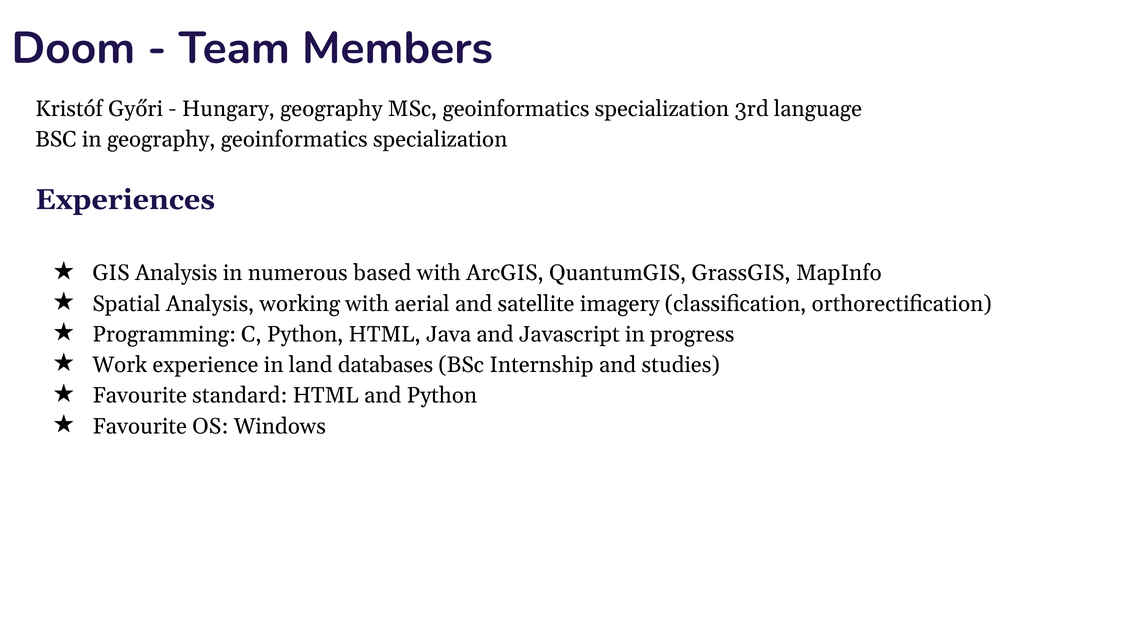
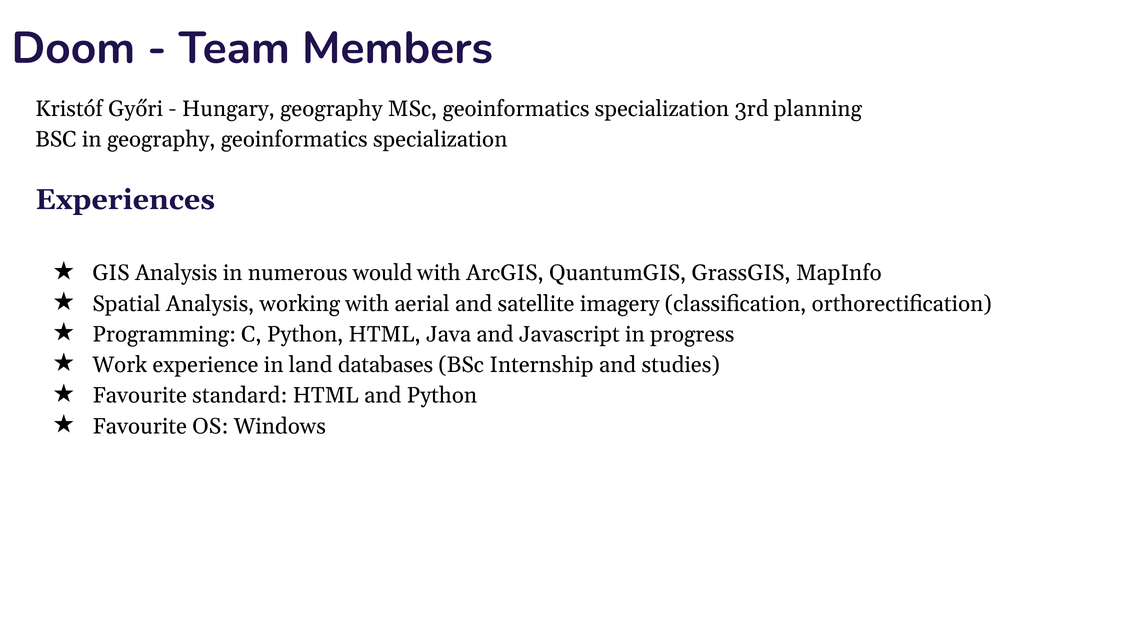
language: language -> planning (818, 109)
based: based -> would (383, 273)
